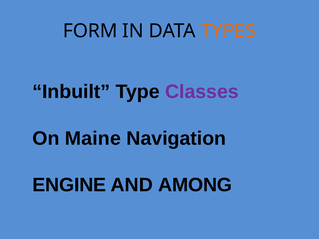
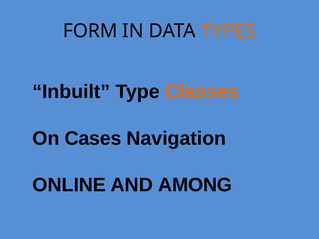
Classes colour: purple -> orange (202, 92)
Maine: Maine -> Cases (93, 138)
ENGINE: ENGINE -> ONLINE (69, 185)
